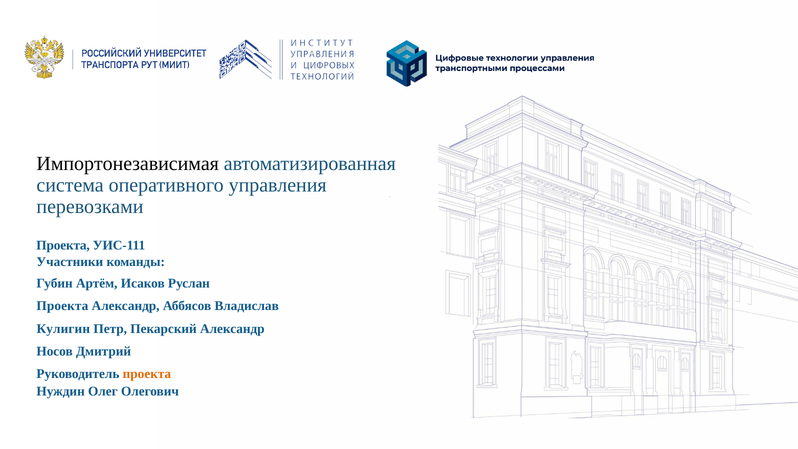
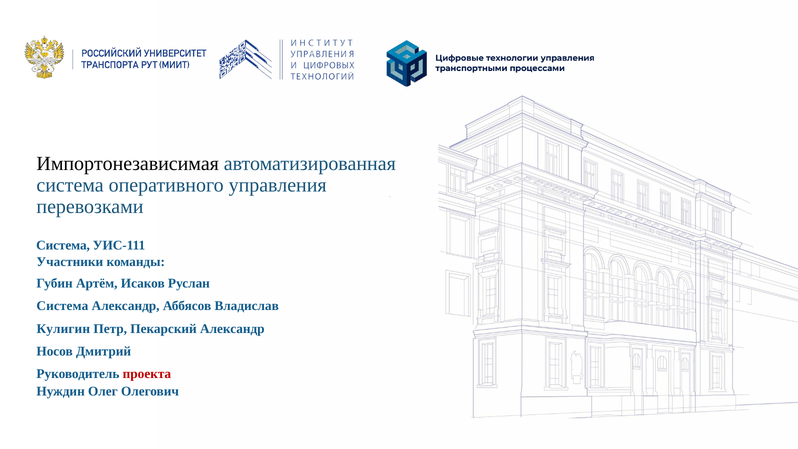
Проекта: Проекта -> Система (63, 245)
Проекта: Проекта -> Система (62, 306)
проекта colour: orange -> red (147, 374)
